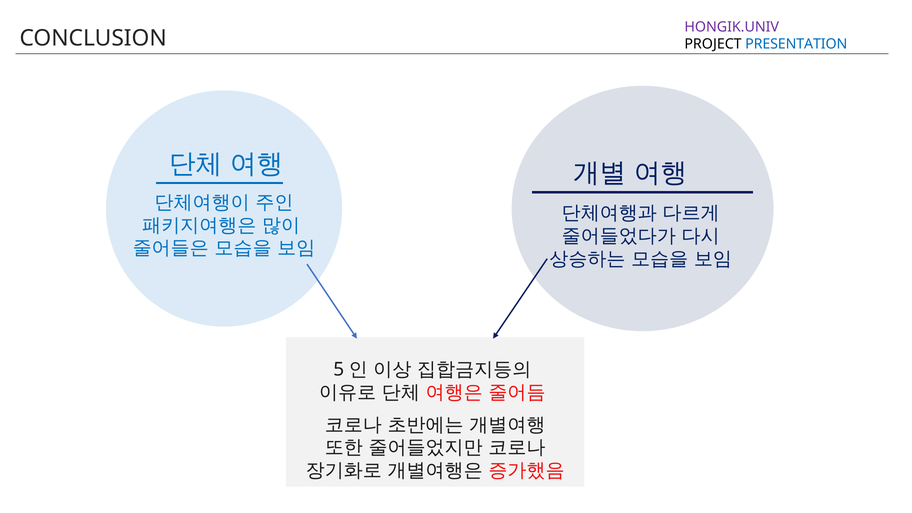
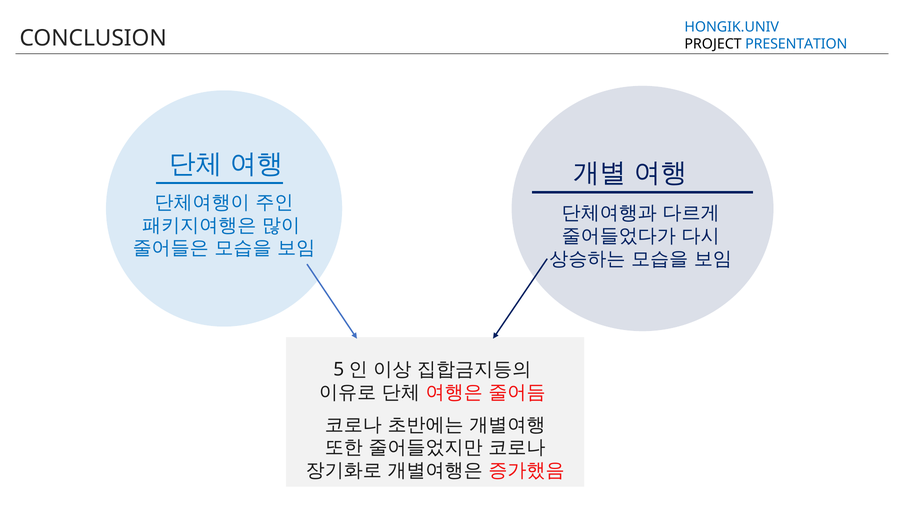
HONGIK.UNIV colour: purple -> blue (732, 27)
